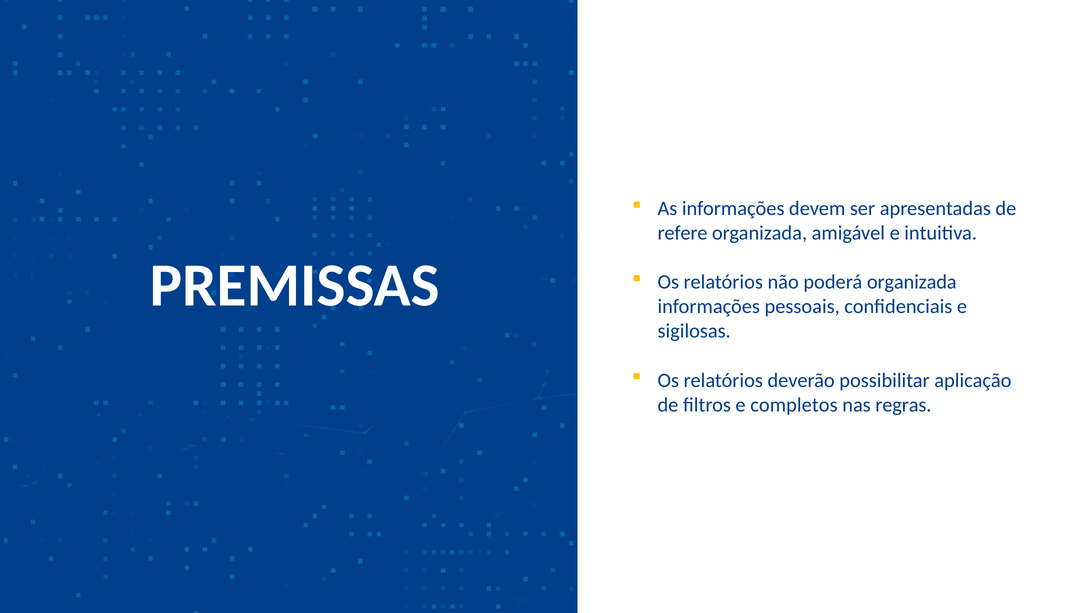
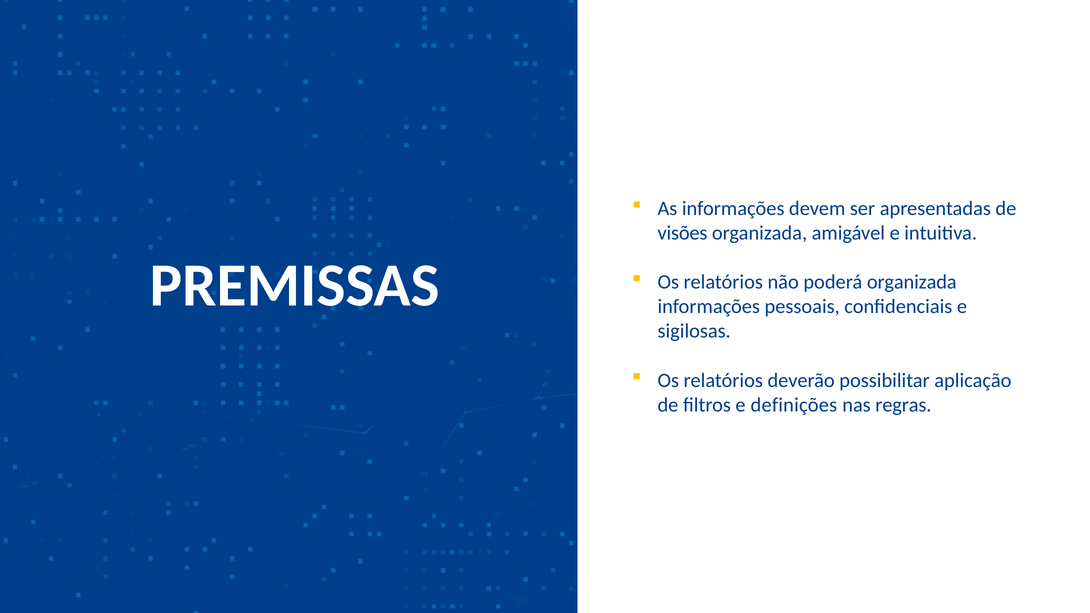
refere: refere -> visões (683, 233)
completos: completos -> definições (794, 405)
